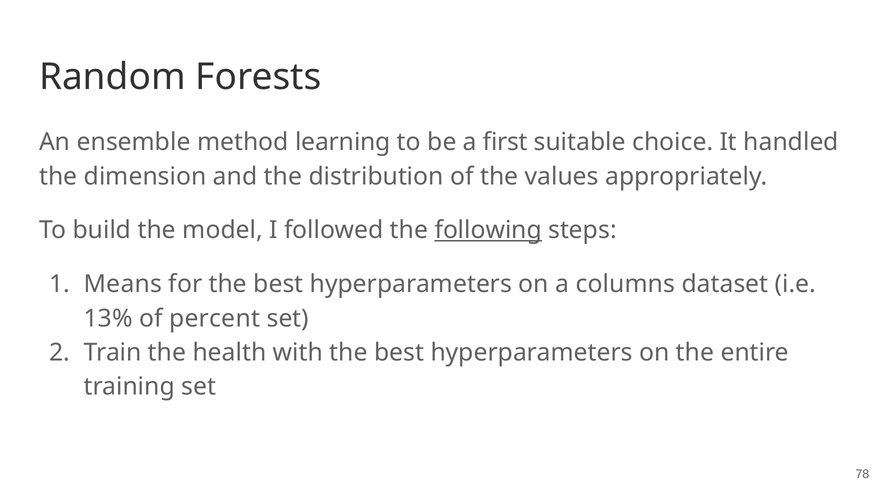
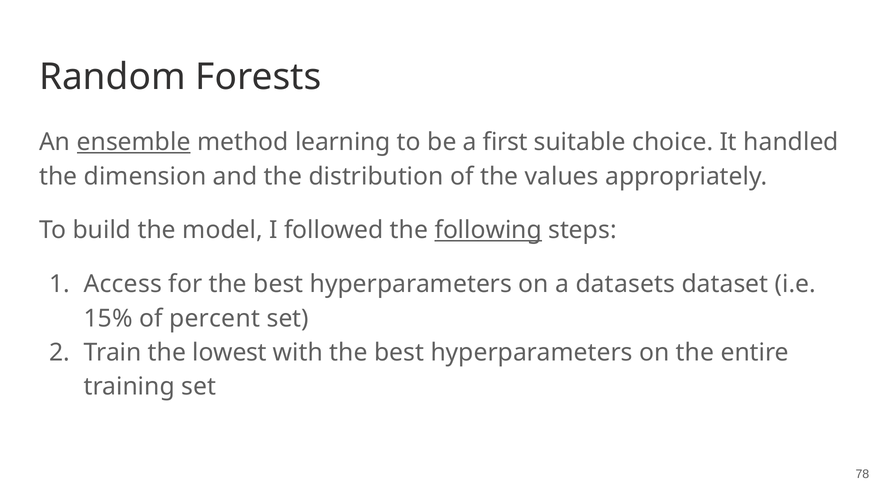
ensemble underline: none -> present (134, 142)
Means: Means -> Access (123, 284)
columns: columns -> datasets (625, 284)
13%: 13% -> 15% (108, 318)
health: health -> lowest (230, 352)
